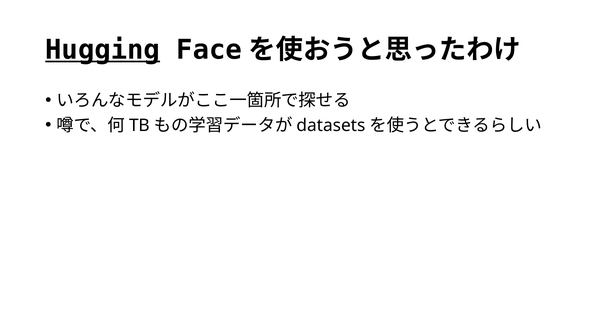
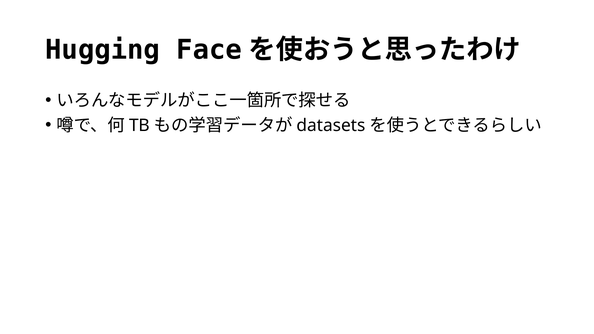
Hugging underline: present -> none (103, 50)
